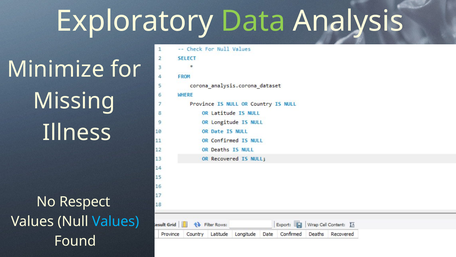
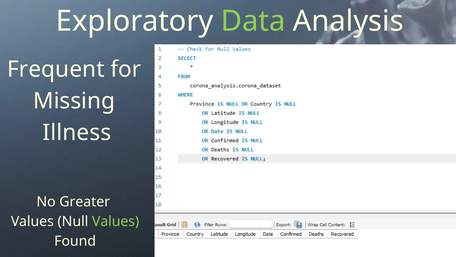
Minimize: Minimize -> Frequent (56, 69)
Respect: Respect -> Greater (85, 201)
Values colour: light blue -> light green (116, 221)
